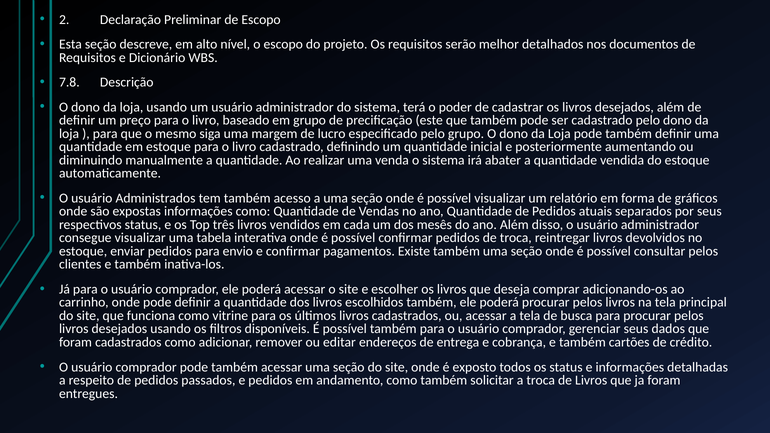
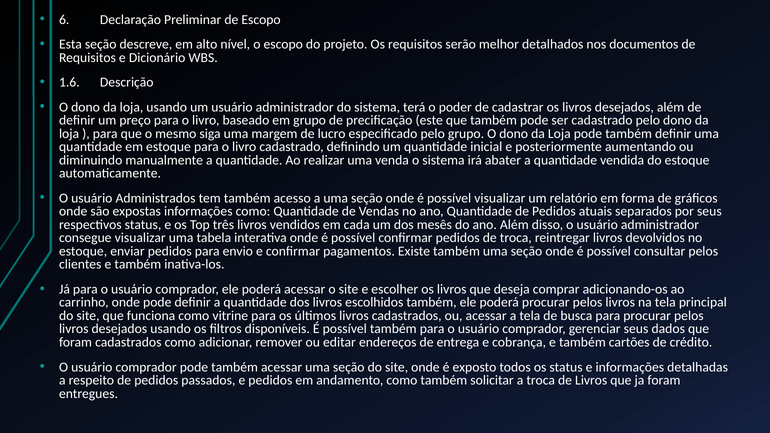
2: 2 -> 6 (64, 20)
7.8: 7.8 -> 1.6 (69, 82)
